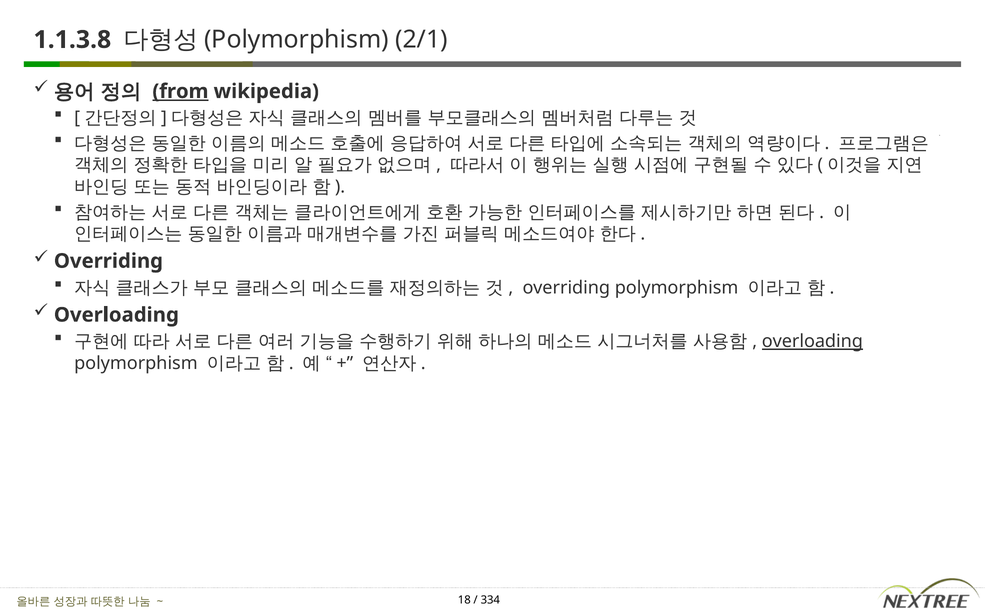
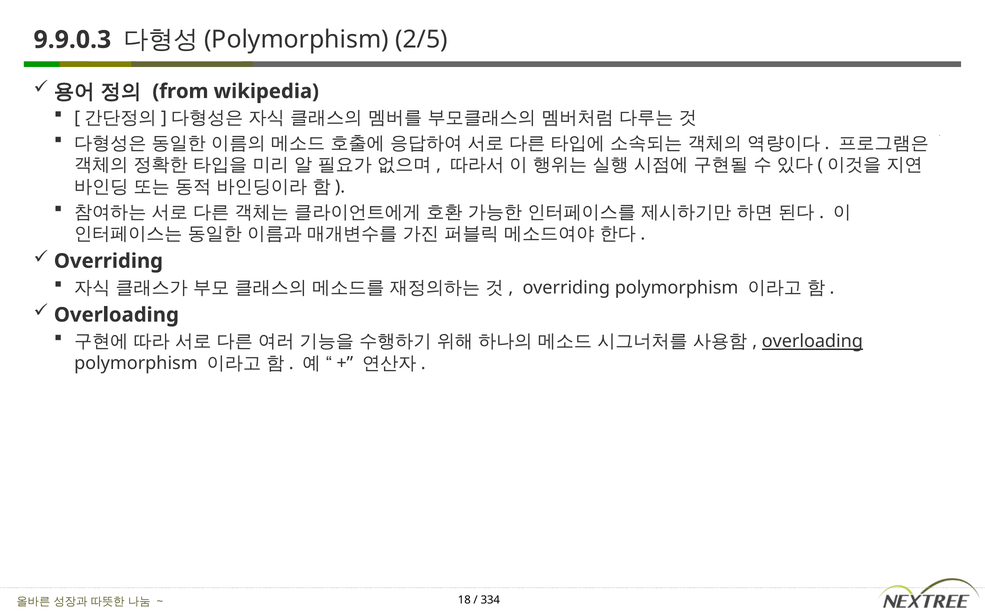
1.1.3.8: 1.1.3.8 -> 9.9.0.3 (72, 40)
2/1: 2/1 -> 2/5 (422, 40)
from underline: present -> none (180, 91)
